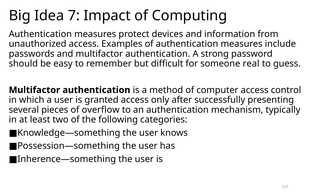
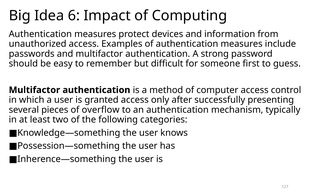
7: 7 -> 6 (74, 16)
real: real -> first (251, 64)
